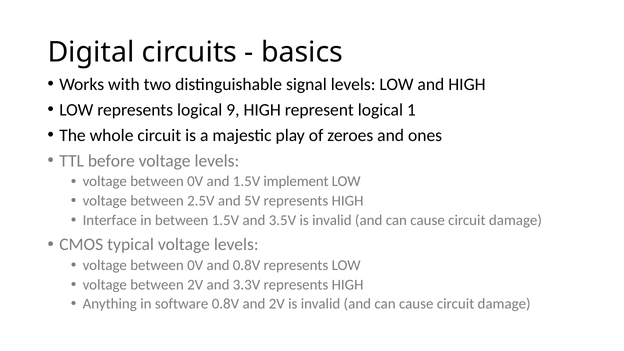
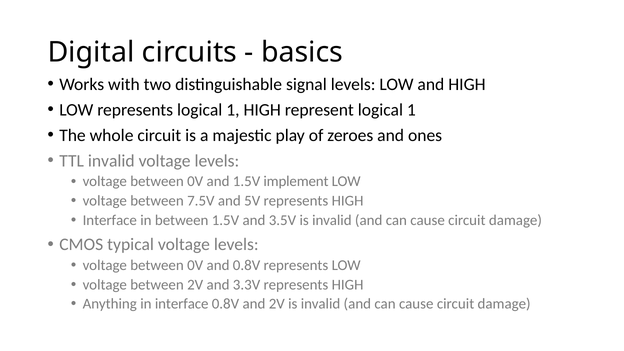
represents logical 9: 9 -> 1 (233, 110)
TTL before: before -> invalid (111, 161)
2.5V: 2.5V -> 7.5V (201, 201)
in software: software -> interface (182, 304)
